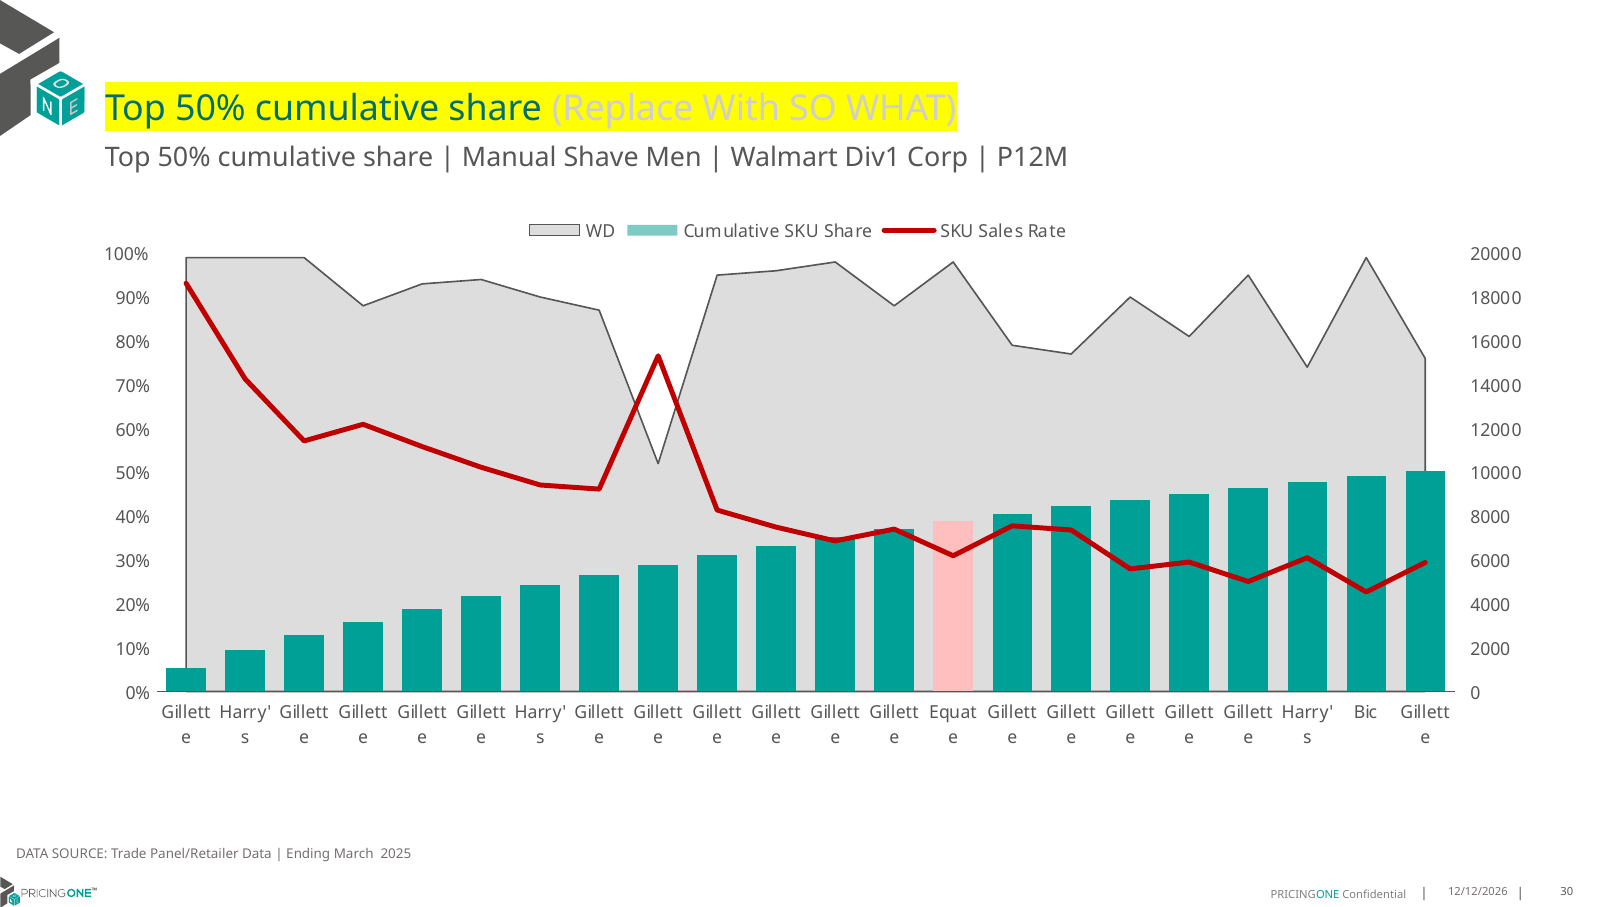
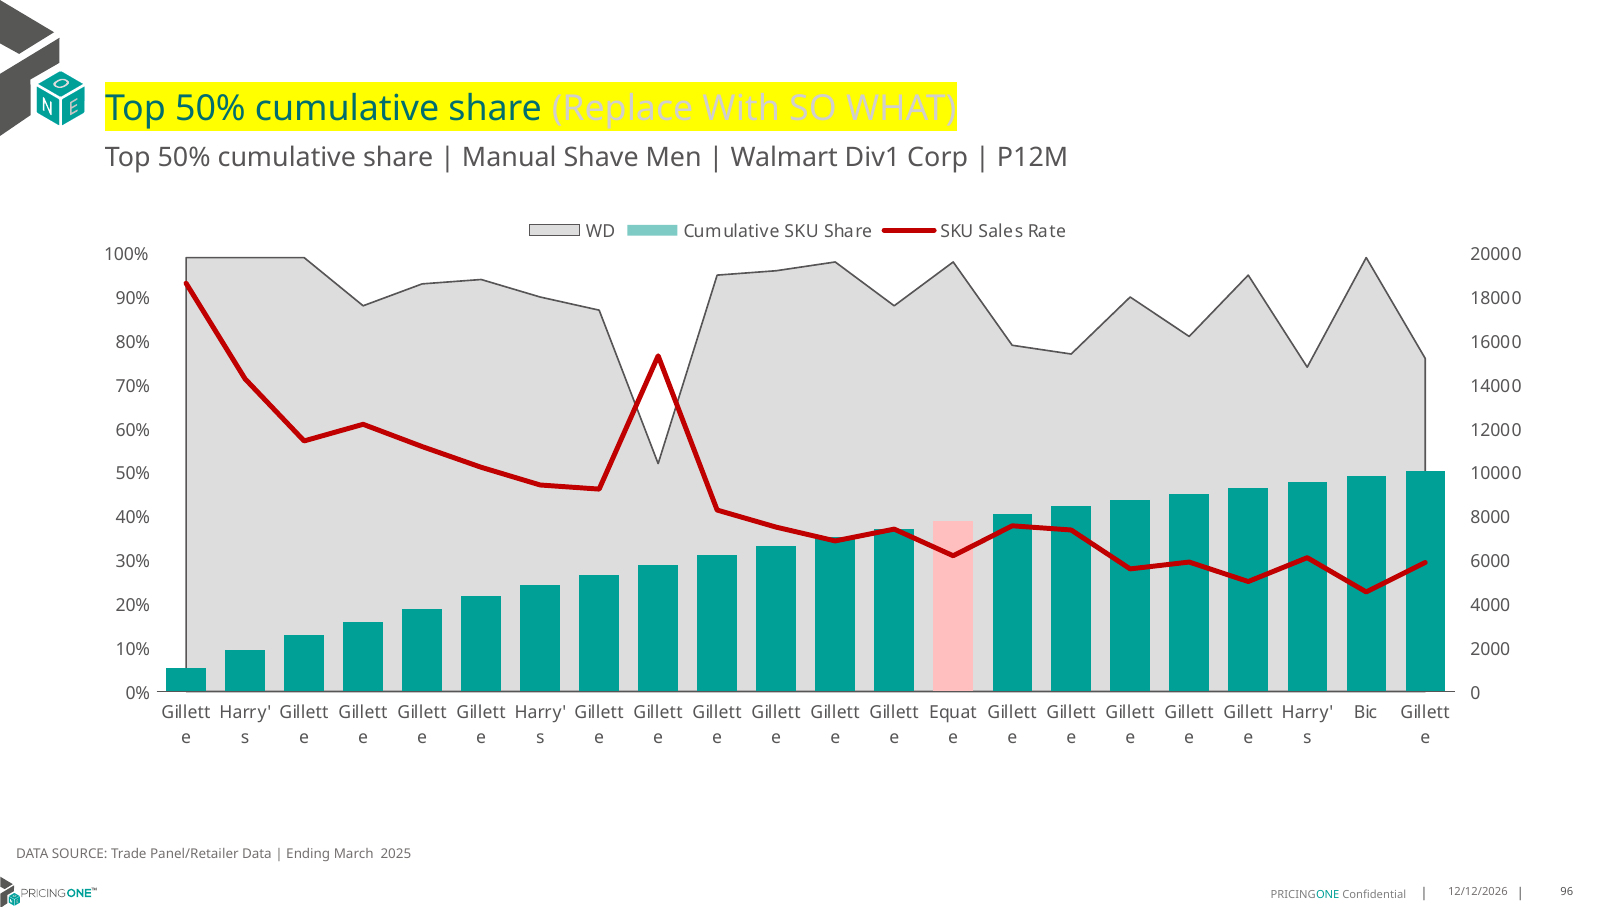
30: 30 -> 96 (1567, 892)
